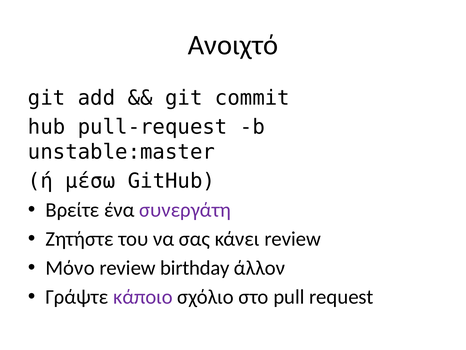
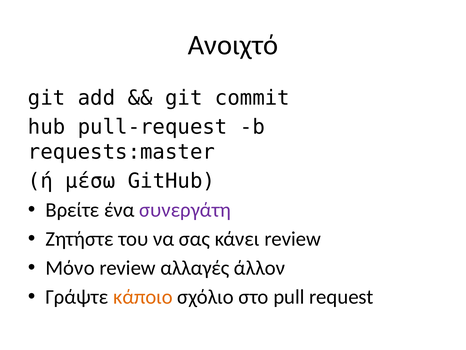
unstable:master: unstable:master -> requests:master (121, 152)
birthday: birthday -> αλλαγές (195, 268)
κάποιο colour: purple -> orange (143, 297)
